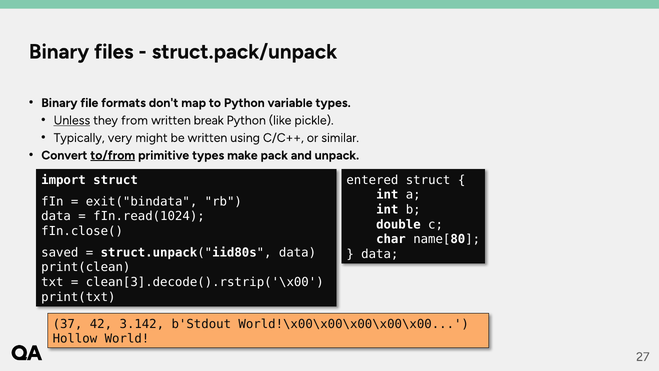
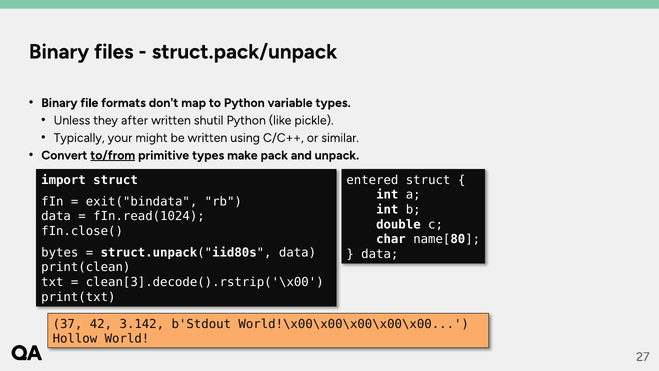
Unless underline: present -> none (72, 120)
from: from -> after (134, 120)
break: break -> shutil (209, 120)
very: very -> your (120, 138)
saved: saved -> bytes (60, 252)
